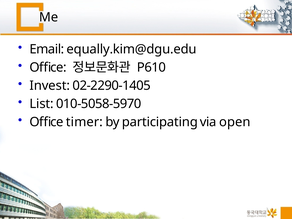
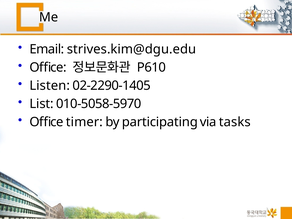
equally.kim@dgu.edu: equally.kim@dgu.edu -> strives.kim@dgu.edu (131, 49)
Invest: Invest -> Listen (50, 86)
open: open -> tasks (235, 122)
